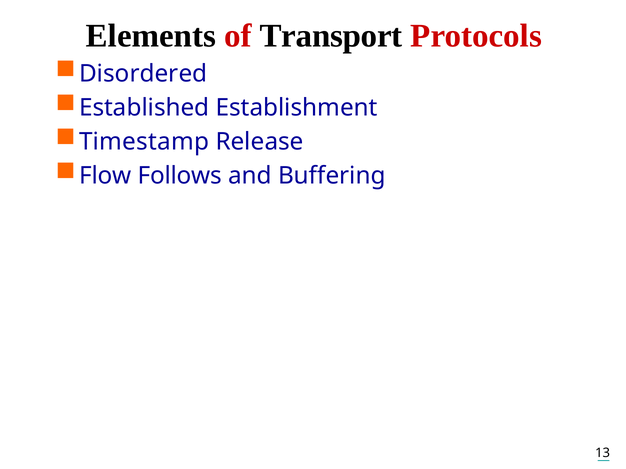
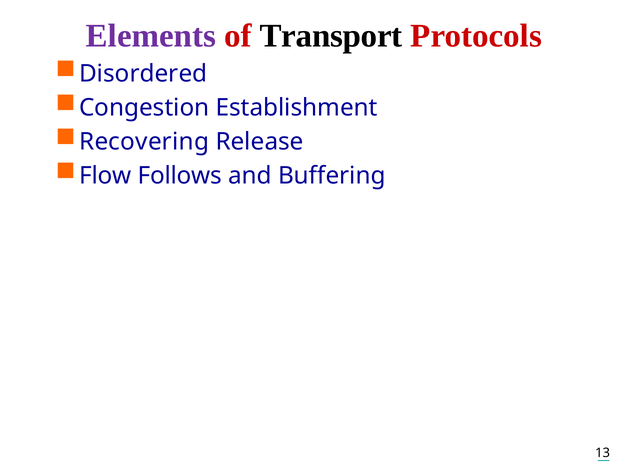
Elements colour: black -> purple (151, 36)
Established: Established -> Congestion (144, 108)
Timestamp: Timestamp -> Recovering (144, 142)
